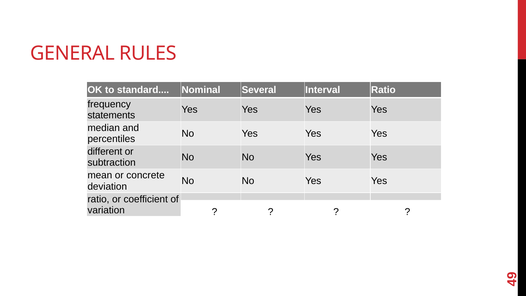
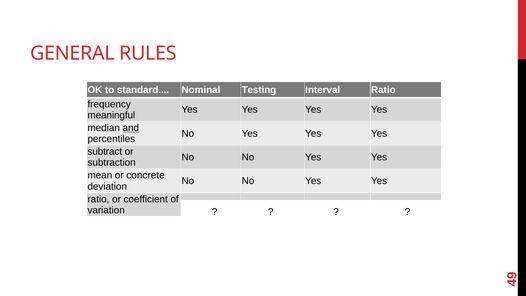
Several: Several -> Testing (259, 90)
statements: statements -> meaningful (111, 115)
and underline: none -> present (131, 128)
different: different -> subtract (105, 152)
